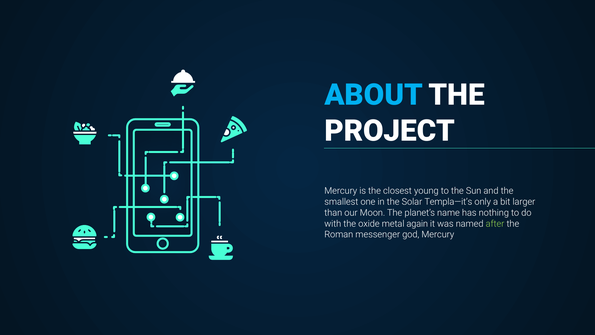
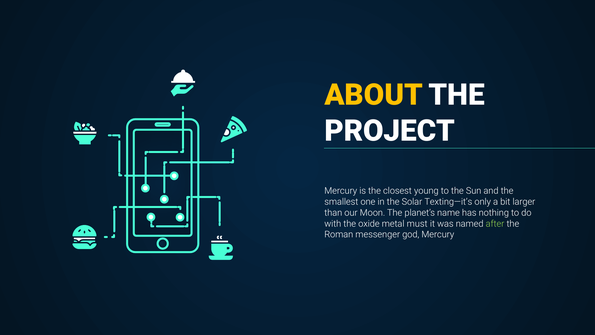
ABOUT colour: light blue -> yellow (374, 95)
Templa—it’s: Templa—it’s -> Texting—it’s (448, 202)
again: again -> must (417, 223)
